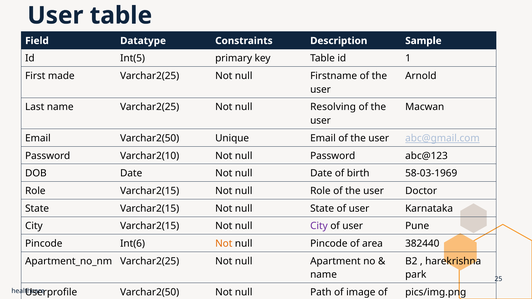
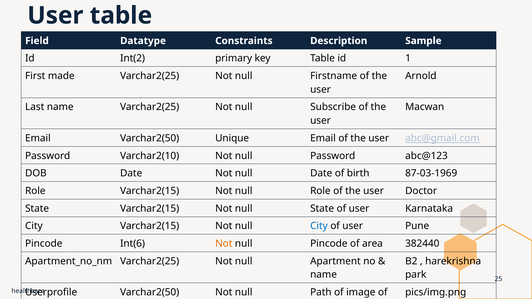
Int(5: Int(5 -> Int(2 (133, 58)
Resolving: Resolving -> Subscribe (333, 107)
58-03-1969: 58-03-1969 -> 87-03-1969 (431, 173)
City colour: purple -> blue (319, 226)
